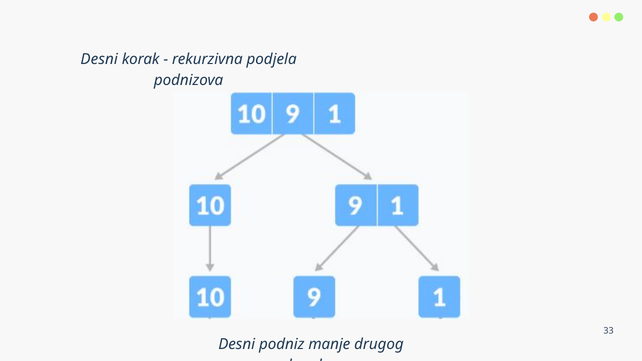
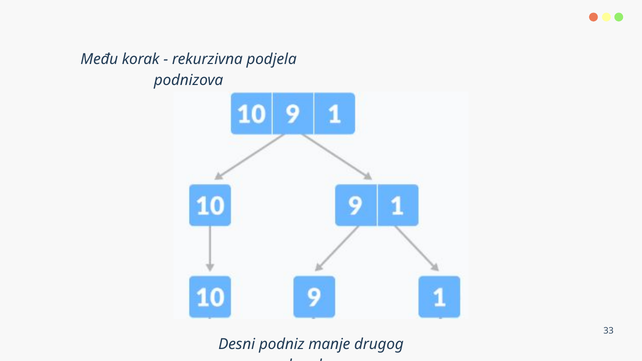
Desni: Desni -> Među (99, 59)
